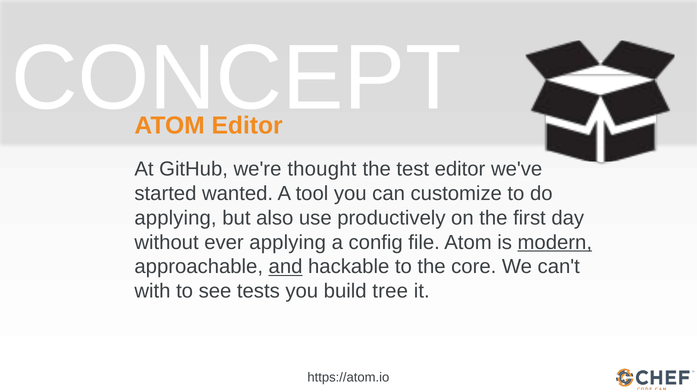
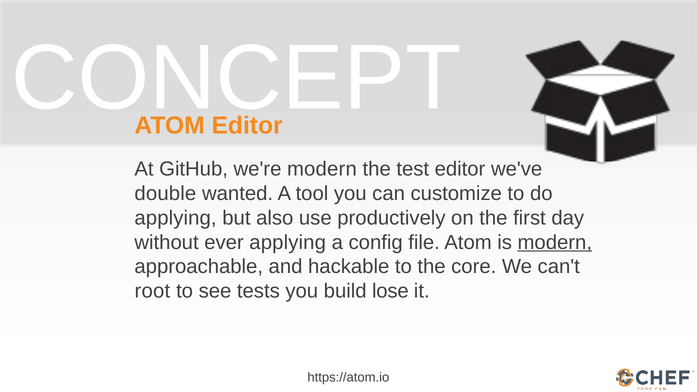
we're thought: thought -> modern (322, 169)
started: started -> double (165, 194)
and underline: present -> none (286, 267)
with: with -> root (152, 291)
tree: tree -> lose (390, 291)
